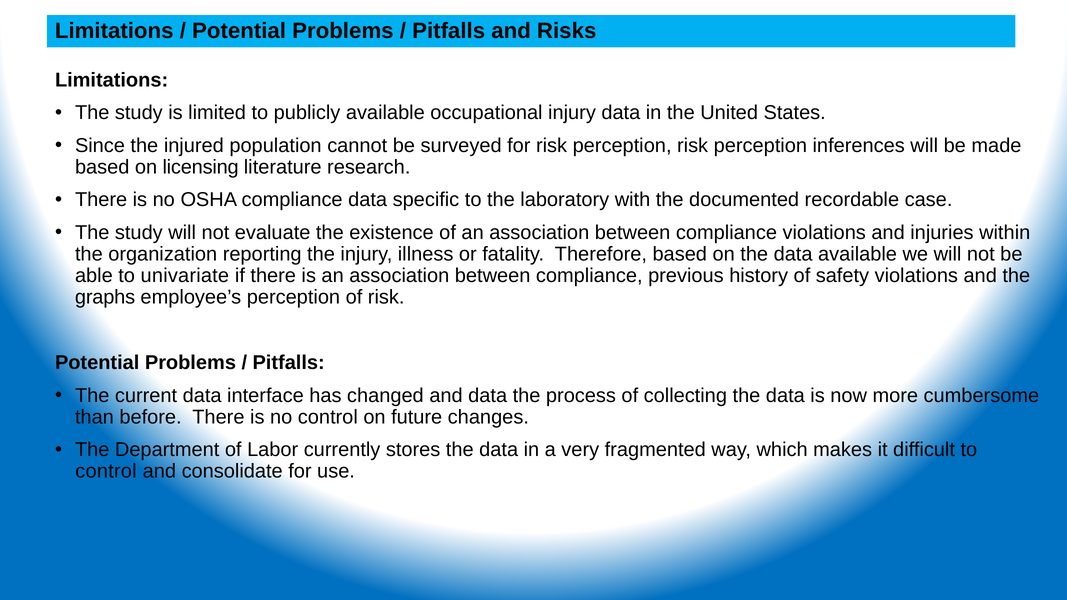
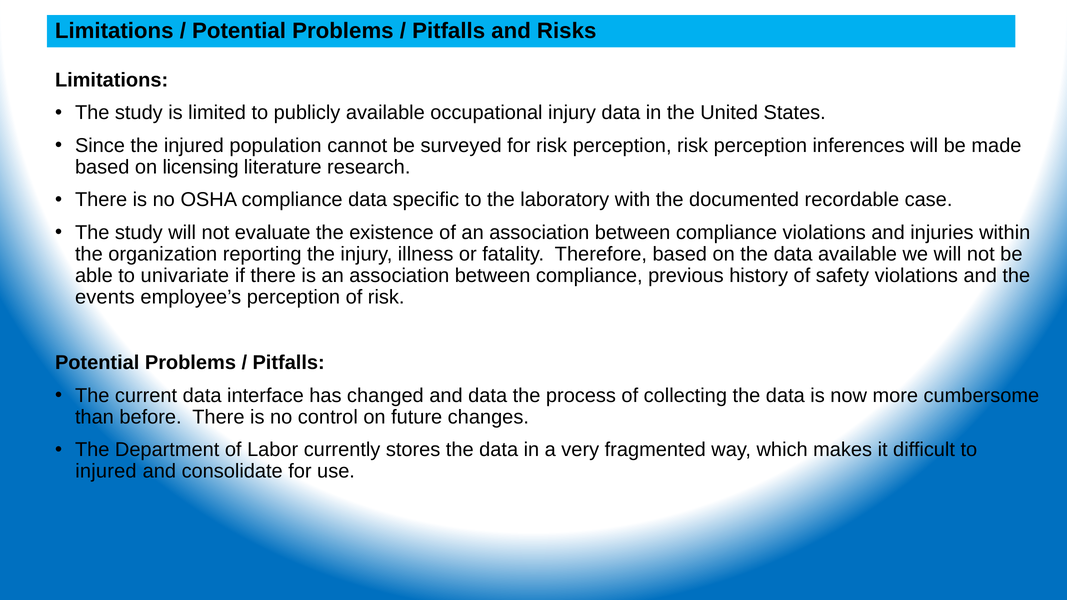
graphs: graphs -> events (105, 297)
control: control -> injured (106, 471)
